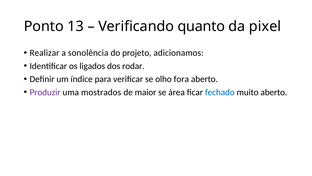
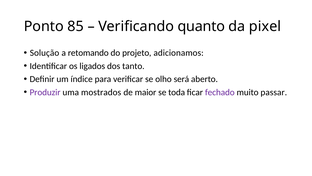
13: 13 -> 85 (76, 26)
Realizar: Realizar -> Solução (45, 53)
sonolência: sonolência -> retomando (88, 53)
rodar: rodar -> tanto (133, 66)
fora: fora -> será (181, 79)
área: área -> toda (177, 92)
fechado colour: blue -> purple (220, 92)
muito aberto: aberto -> passar (274, 92)
